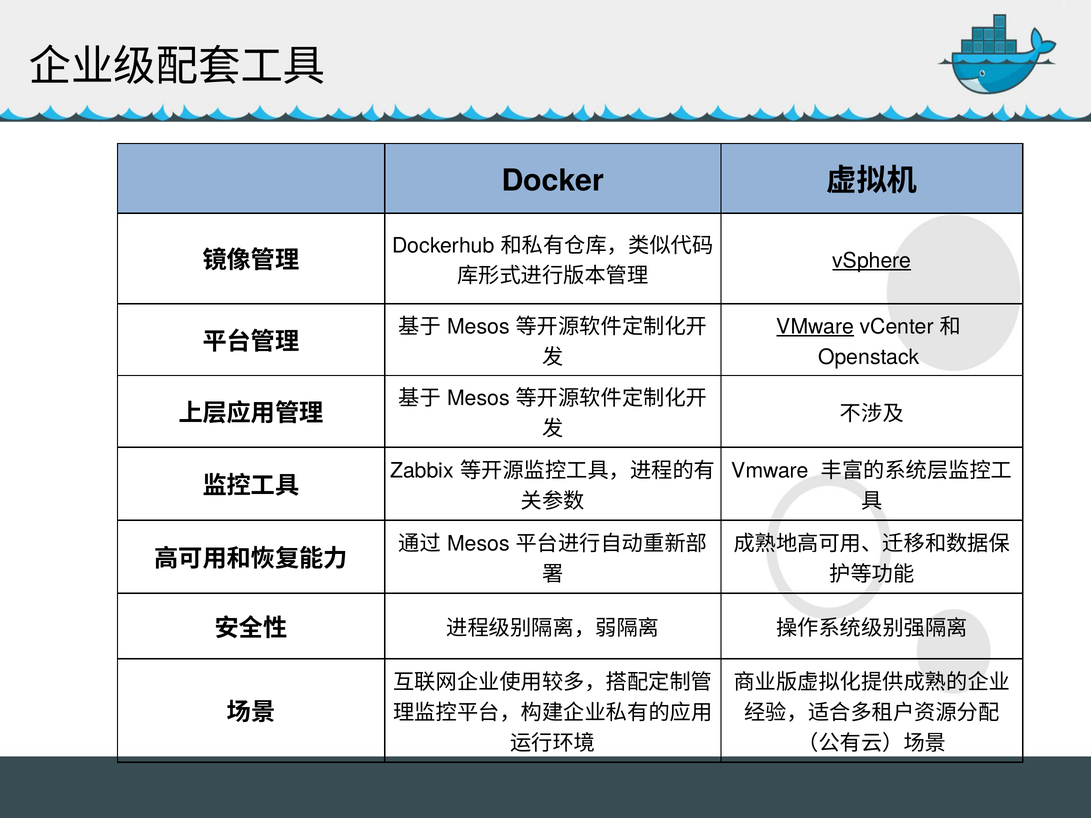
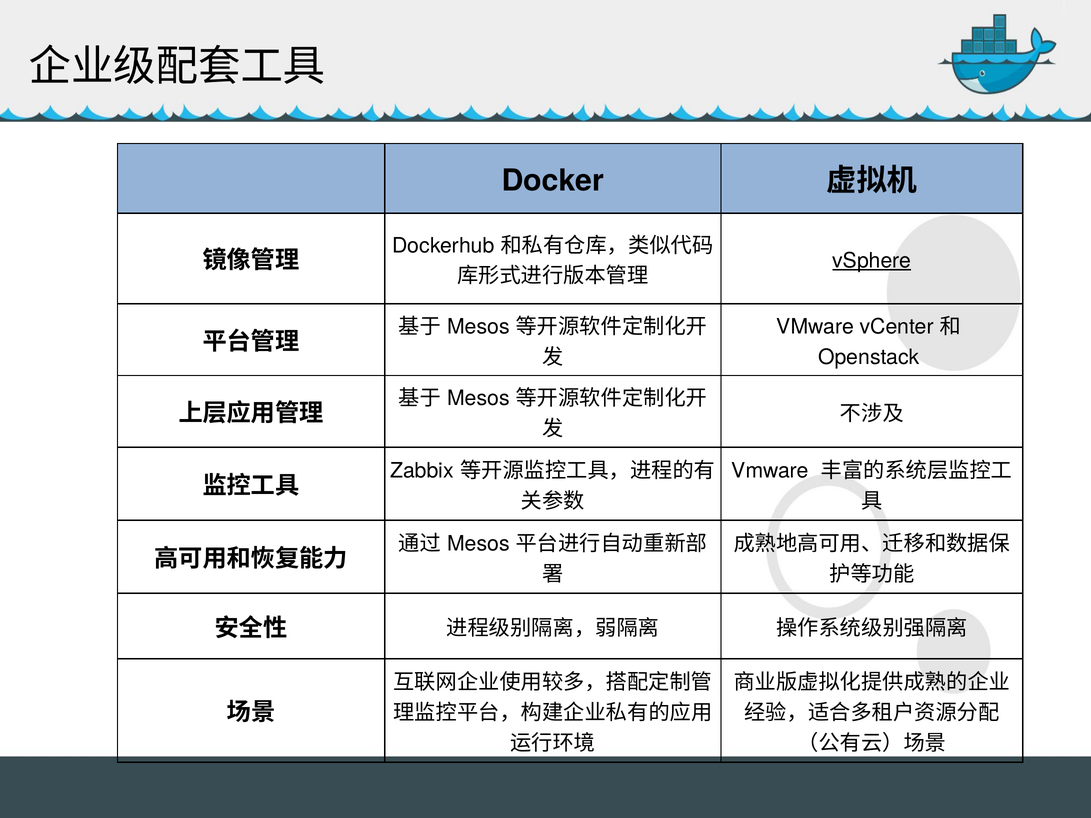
VMware underline: present -> none (815, 327)
